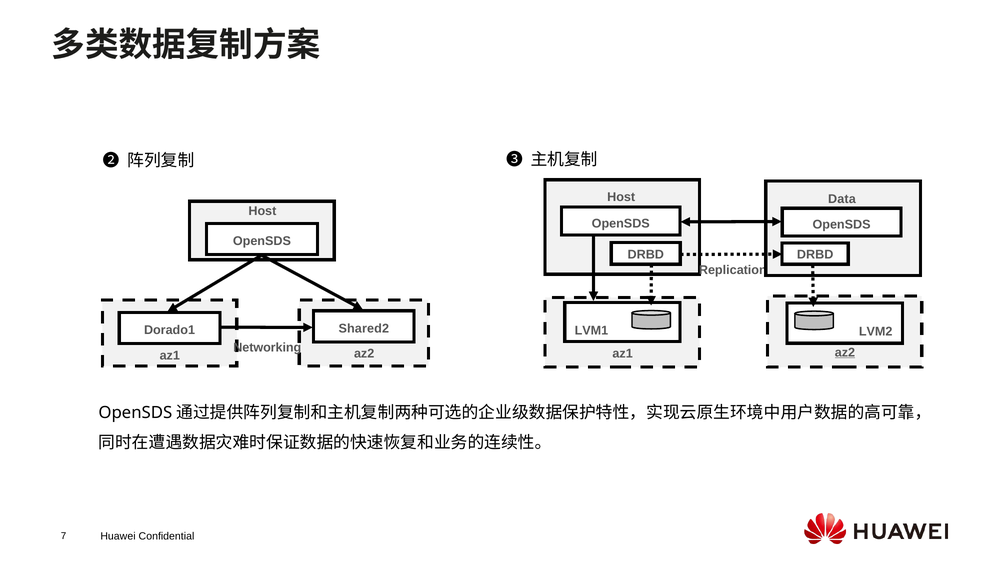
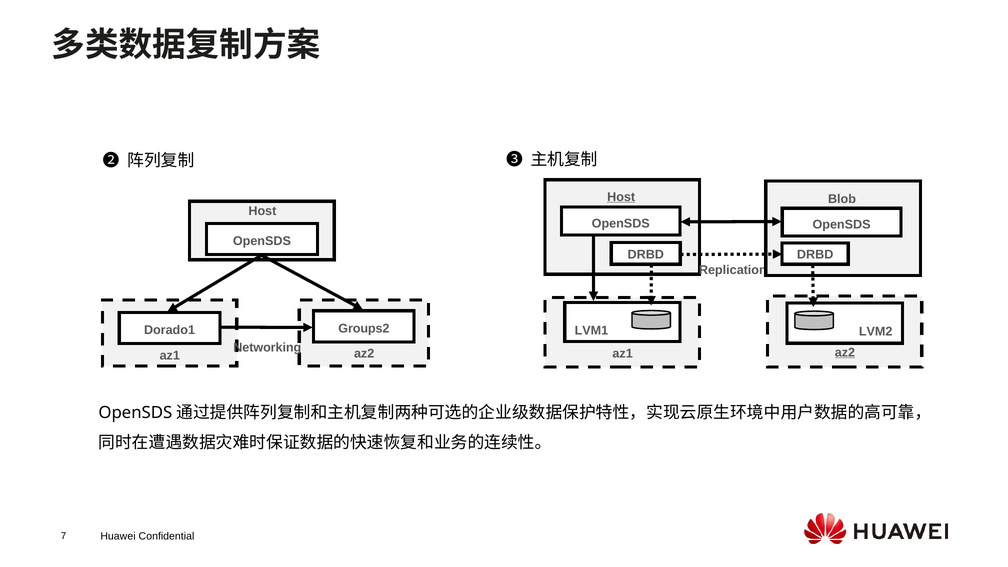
Host underline: none -> present (621, 197)
Data: Data -> Blob (842, 199)
Shared2: Shared2 -> Groups2 (364, 329)
